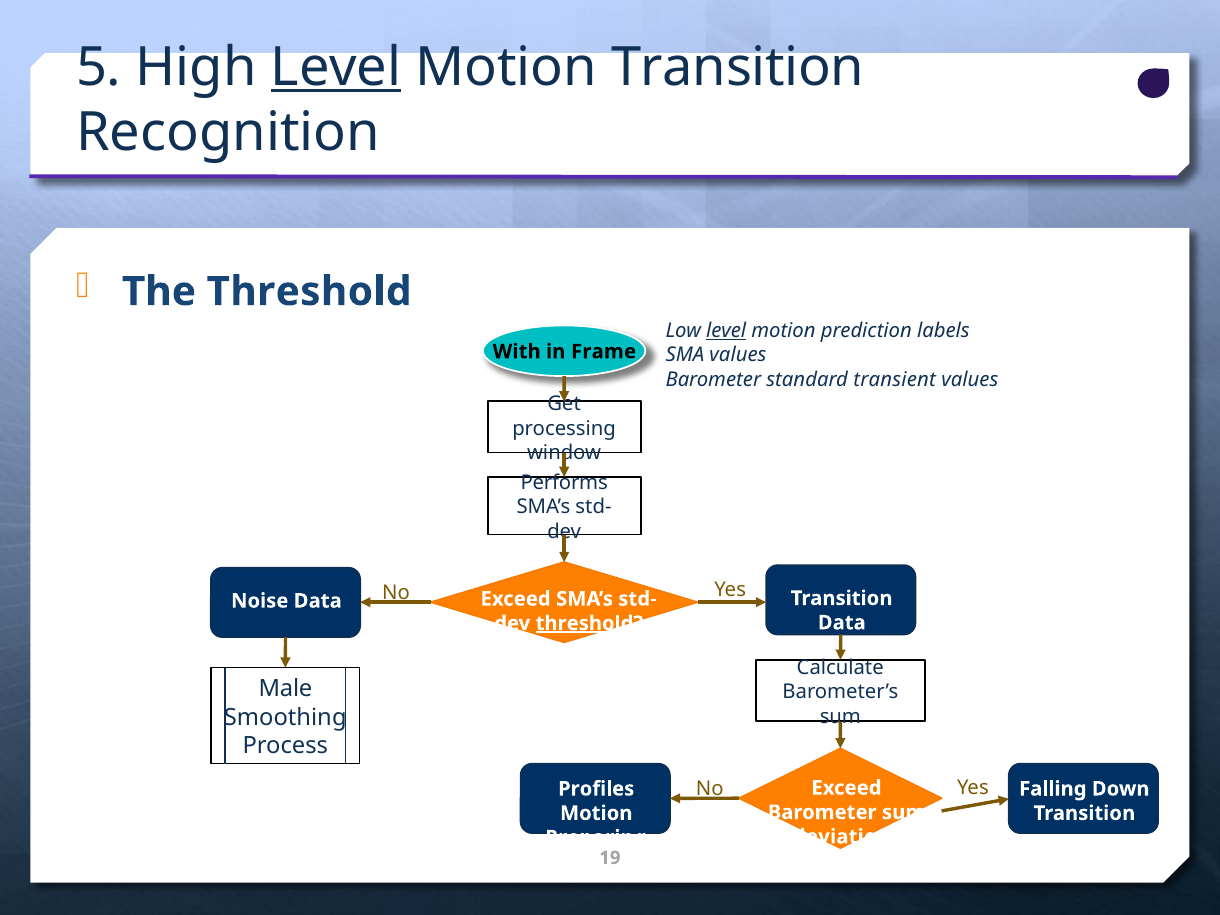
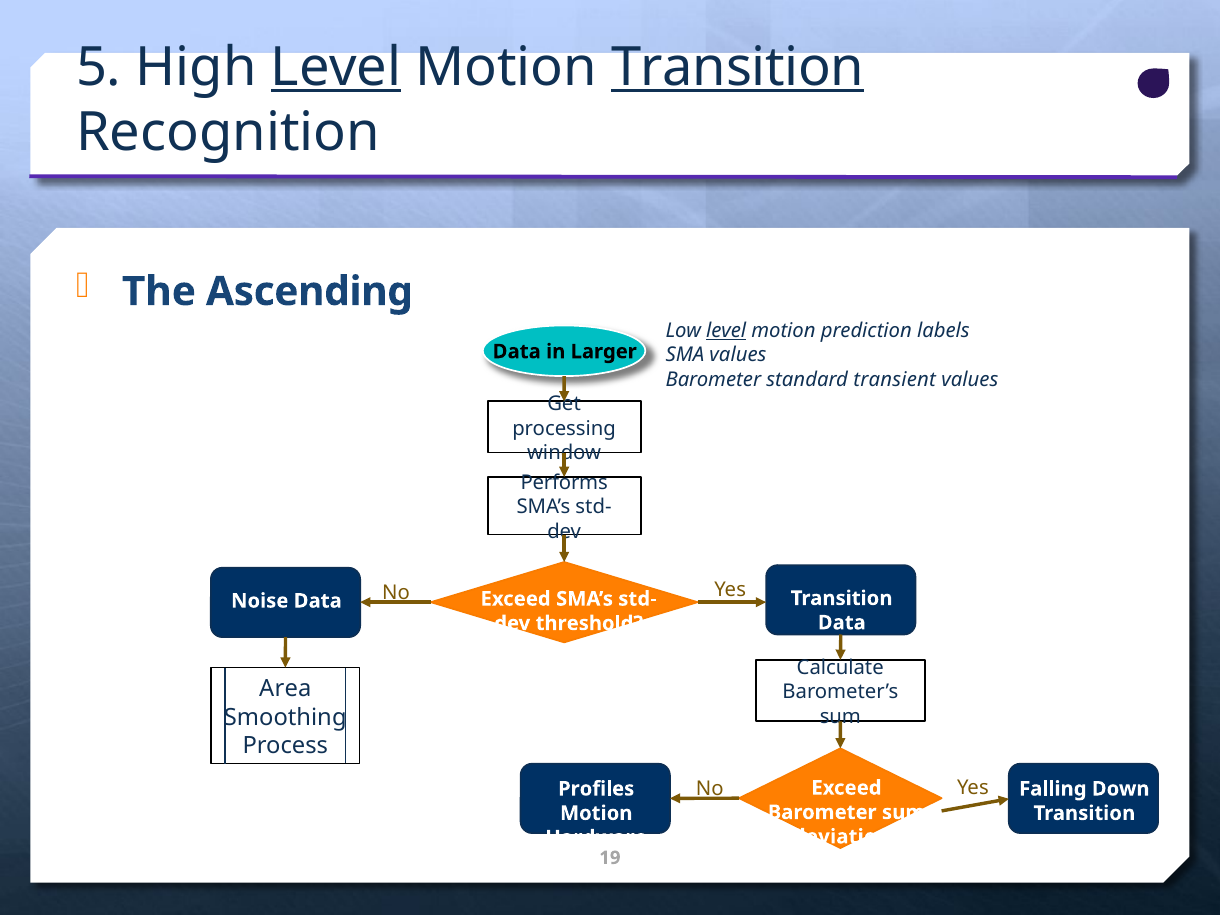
Transition underline: none -> present (738, 67)
The Threshold: Threshold -> Ascending (309, 292)
With: With -> Data (517, 352)
Frame: Frame -> Larger (604, 352)
threshold underline: present -> none (589, 623)
Male: Male -> Area (285, 689)
Preparing: Preparing -> Hardware (596, 838)
